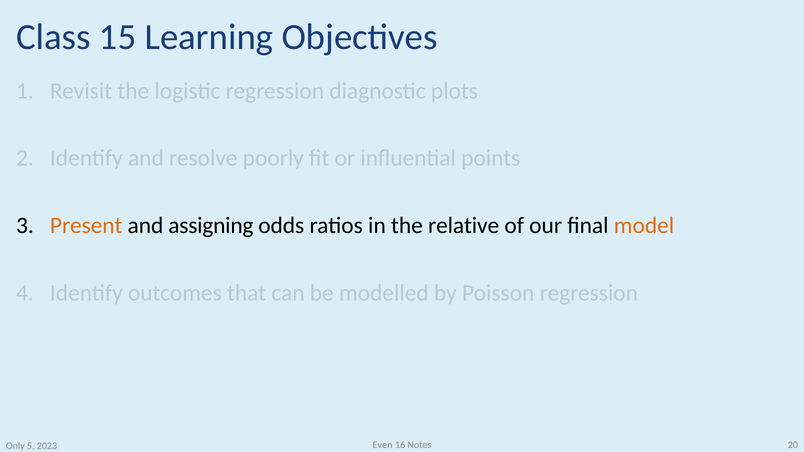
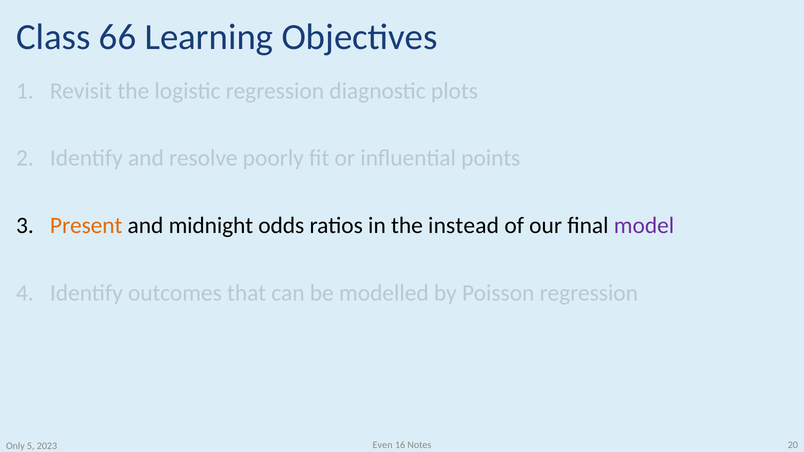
15: 15 -> 66 (118, 37)
assigning: assigning -> midnight (211, 226)
relative: relative -> instead (464, 226)
model colour: orange -> purple (644, 226)
